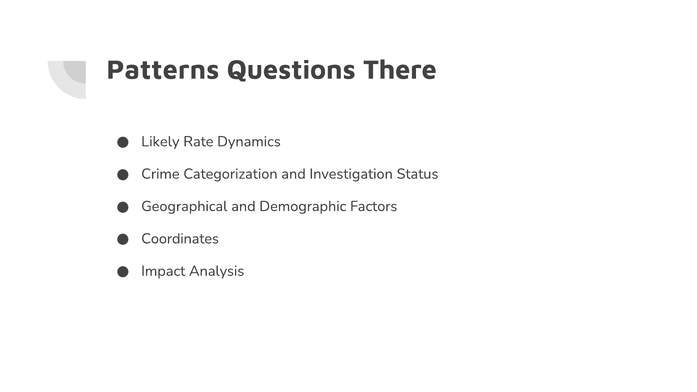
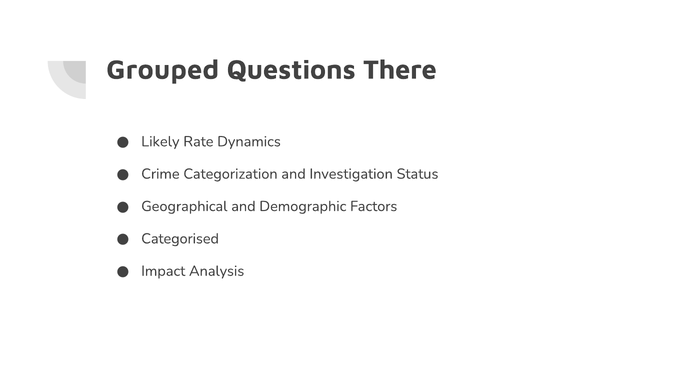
Patterns: Patterns -> Grouped (163, 70)
Coordinates: Coordinates -> Categorised (180, 239)
